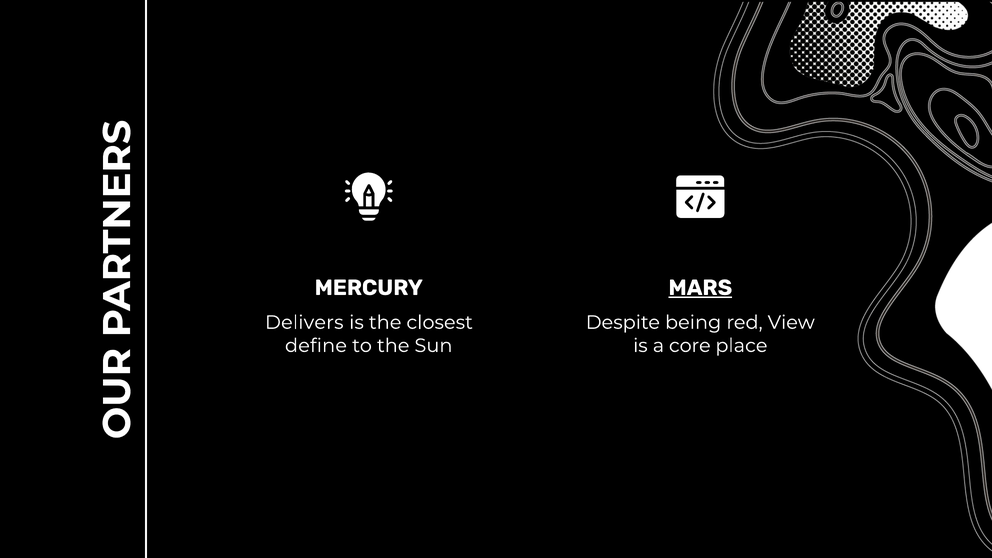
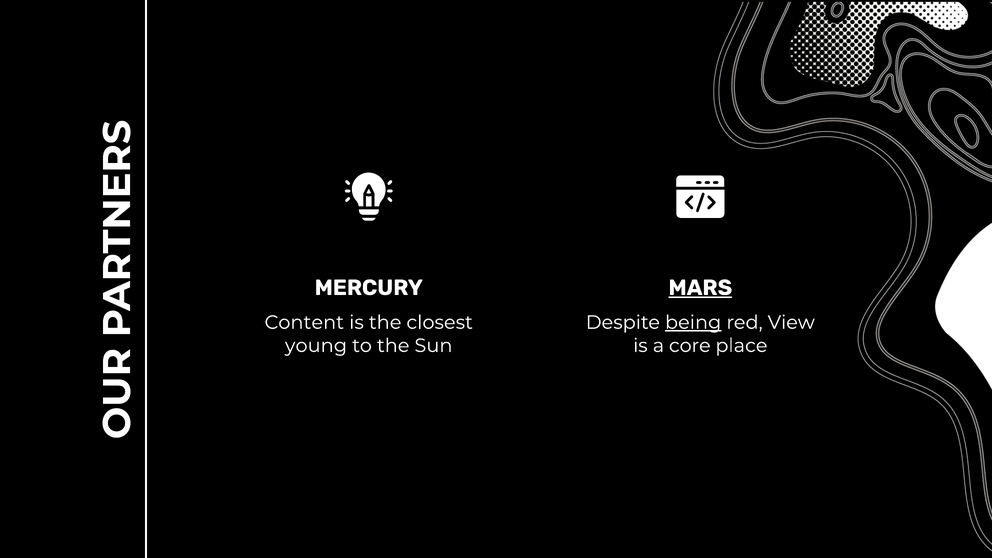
Delivers: Delivers -> Content (304, 322)
being underline: none -> present (693, 322)
define: define -> young (316, 346)
